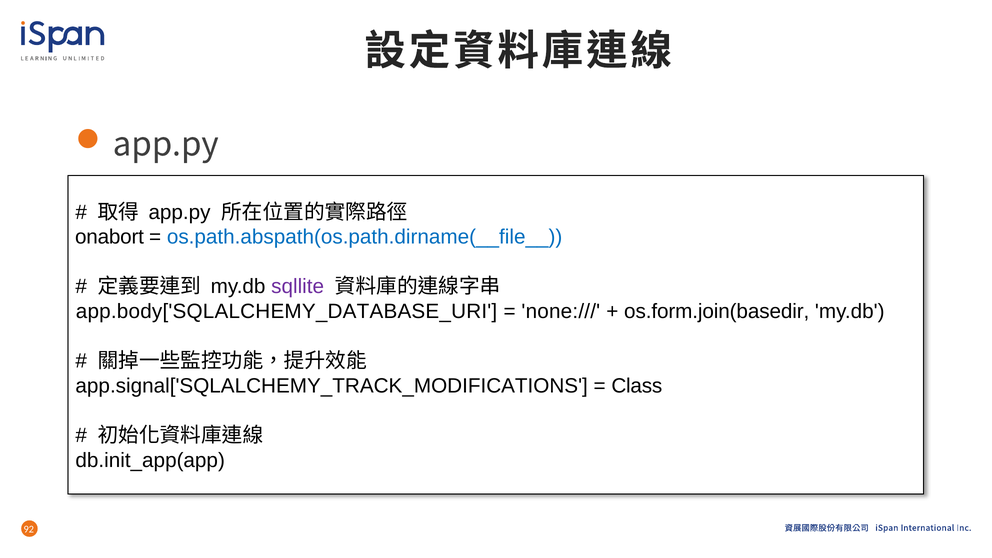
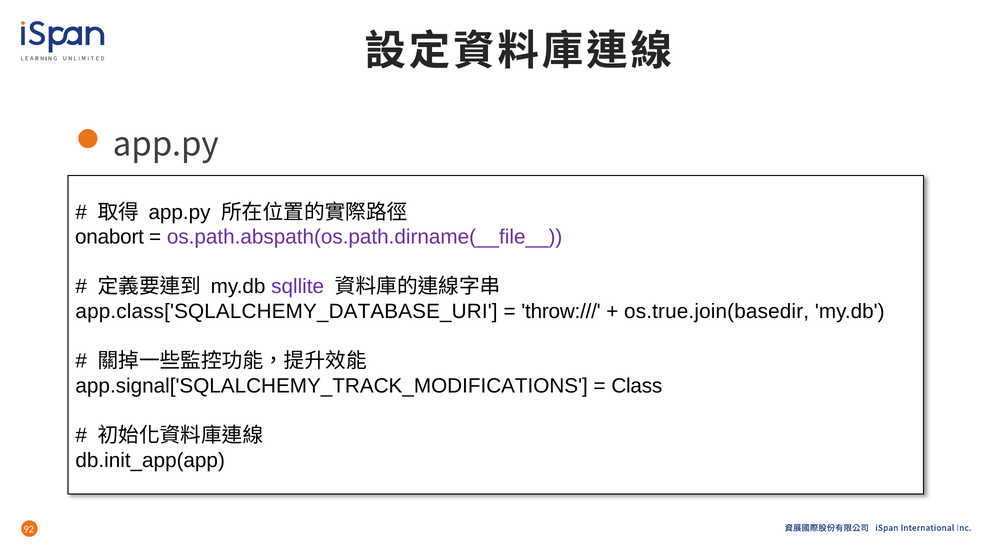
os.path.abspath(os.path.dirname(__file__ colour: blue -> purple (365, 237)
app.body['SQLALCHEMY_DATABASE_URI: app.body['SQLALCHEMY_DATABASE_URI -> app.class['SQLALCHEMY_DATABASE_URI (287, 311)
none:///: none:/// -> throw:/// (561, 311)
os.form.join(basedir: os.form.join(basedir -> os.true.join(basedir (717, 311)
